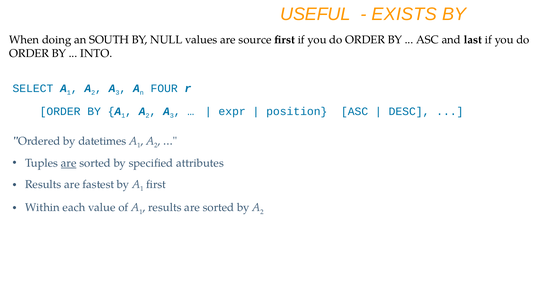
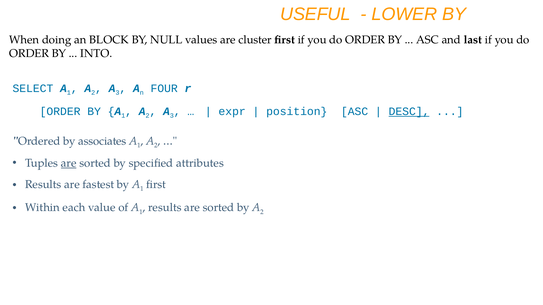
EXISTS: EXISTS -> LOWER (404, 14)
SOUTH: SOUTH -> BLOCK (109, 40)
source: source -> cluster (255, 40)
DESC underline: none -> present (409, 112)
datetimes: datetimes -> associates (102, 141)
